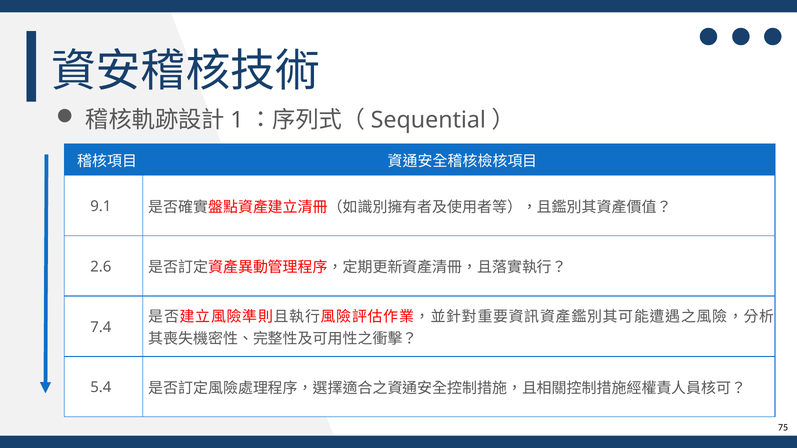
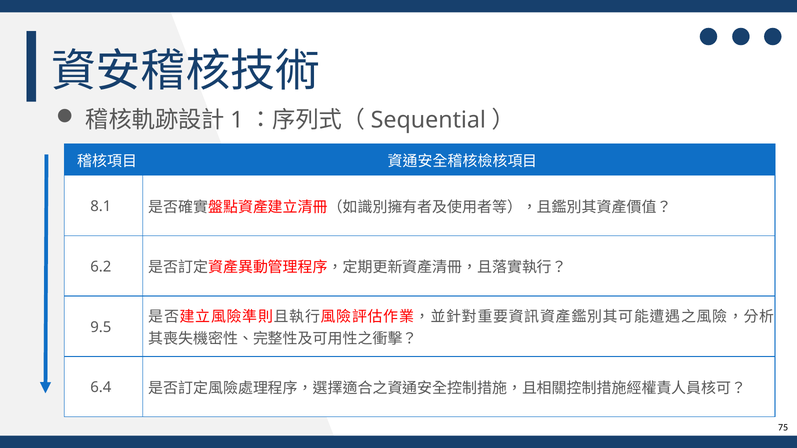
9.1: 9.1 -> 8.1 (101, 207)
2.6: 2.6 -> 6.2 (101, 267)
7.4: 7.4 -> 9.5 (101, 327)
5.4: 5.4 -> 6.4 (101, 388)
